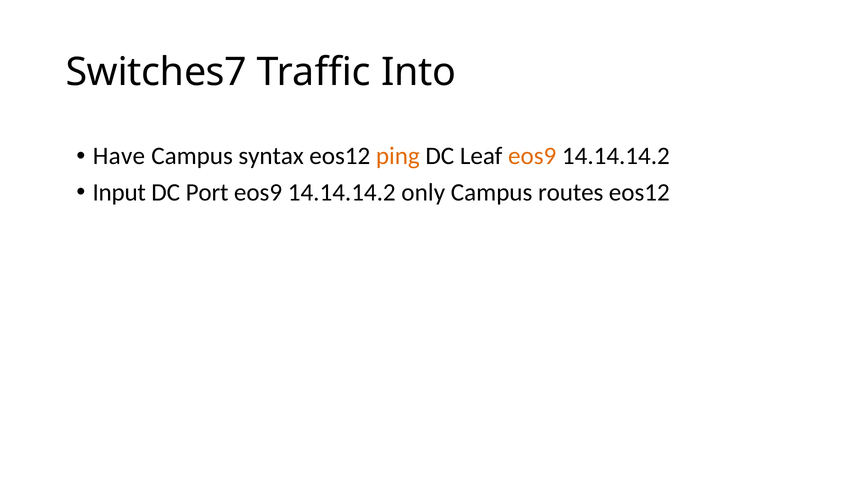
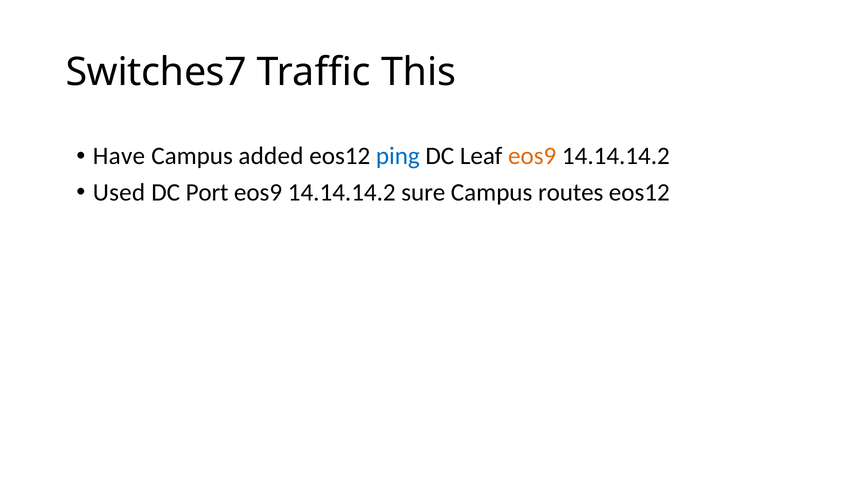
Into: Into -> This (419, 72)
syntax: syntax -> added (271, 156)
ping colour: orange -> blue (398, 156)
Input: Input -> Used (119, 192)
only: only -> sure (423, 192)
